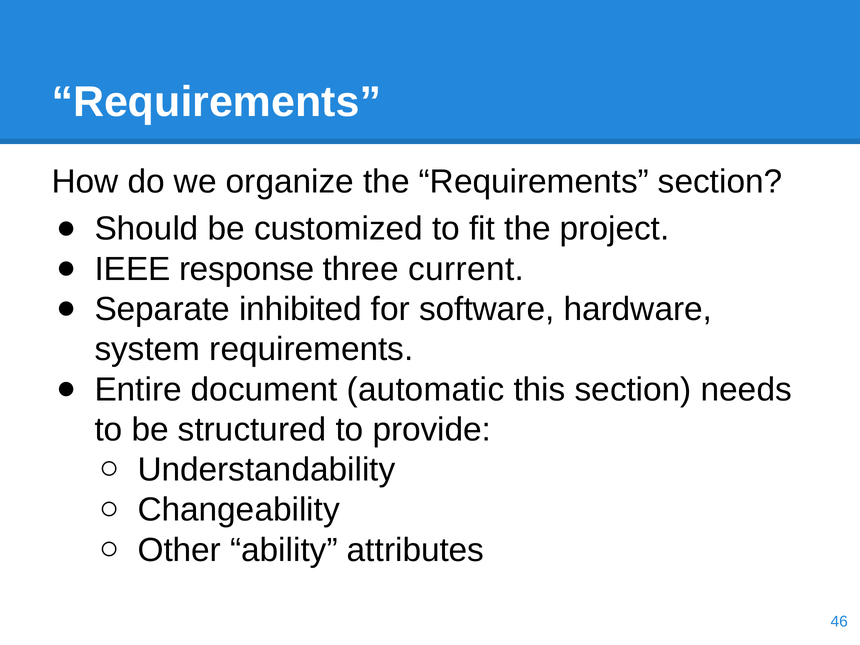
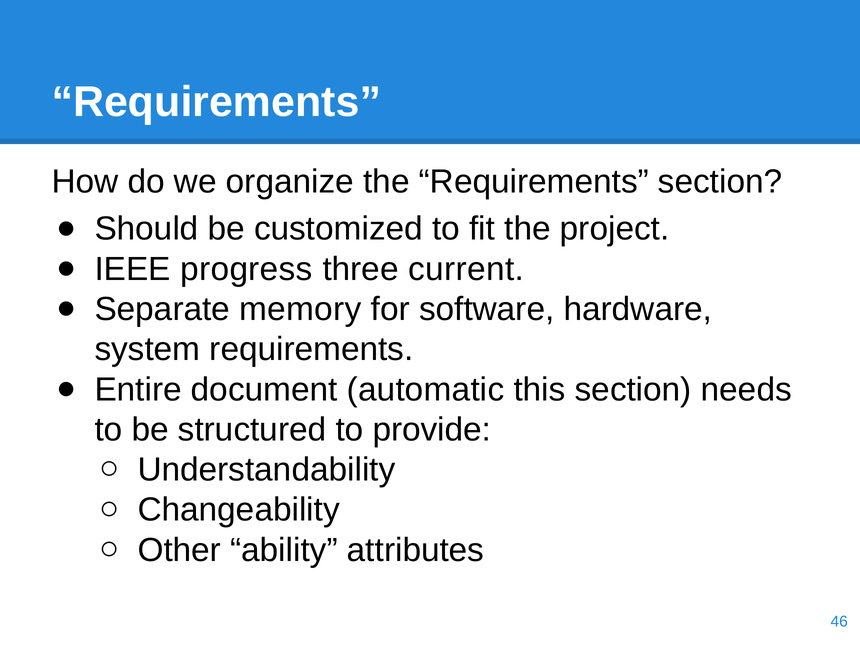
response: response -> progress (246, 269)
inhibited: inhibited -> memory (300, 309)
